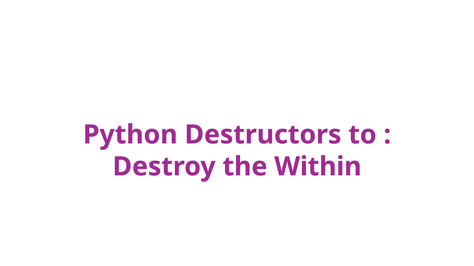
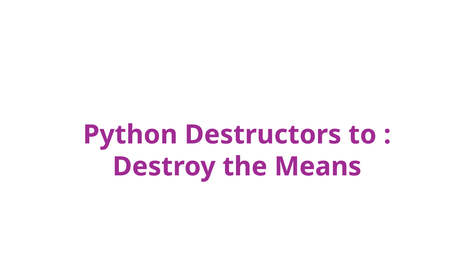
Within: Within -> Means (318, 167)
